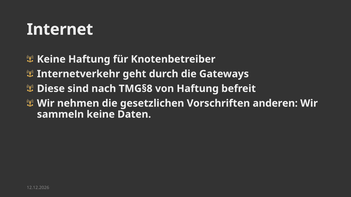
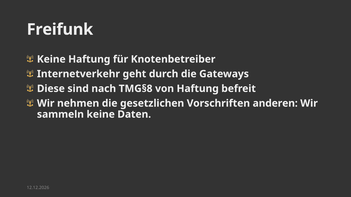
Internet: Internet -> Freifunk (60, 29)
